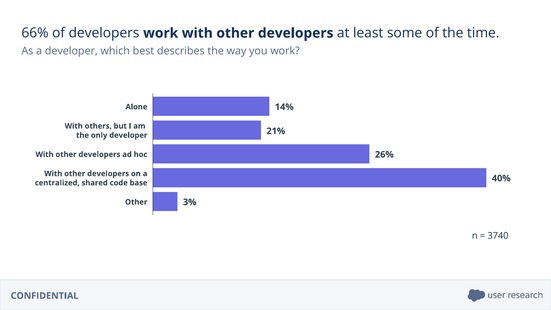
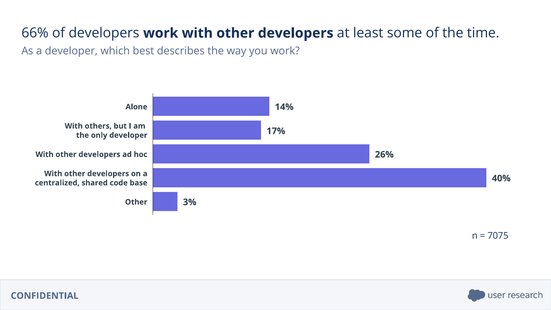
21%: 21% -> 17% (276, 131)
3740: 3740 -> 7075 (498, 236)
